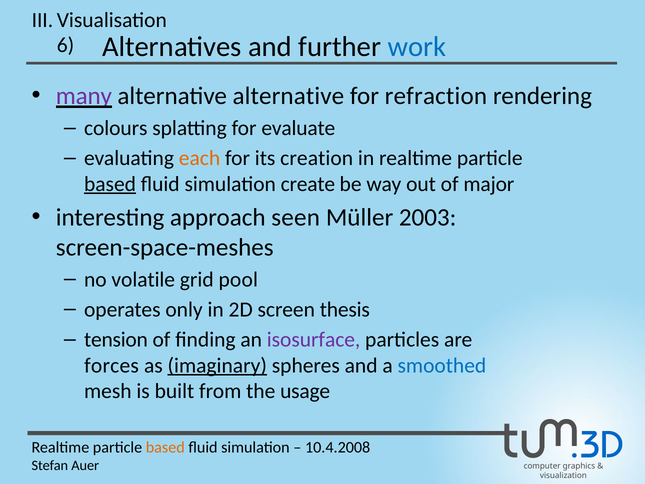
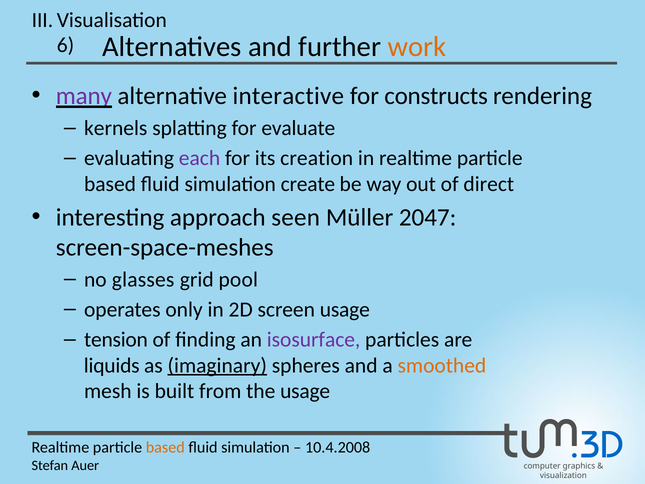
work colour: blue -> orange (417, 47)
alternative alternative: alternative -> interactive (288, 96)
refraction: refraction -> constructs (436, 96)
colours: colours -> kernels (116, 128)
each colour: orange -> purple (200, 158)
based underline: present -> none (110, 184)
major: major -> direct (489, 184)
2003: 2003 -> 2047 (428, 217)
volatile: volatile -> glasses (143, 279)
screen thesis: thesis -> usage (345, 309)
forces: forces -> liquids (112, 365)
smoothed colour: blue -> orange (442, 365)
